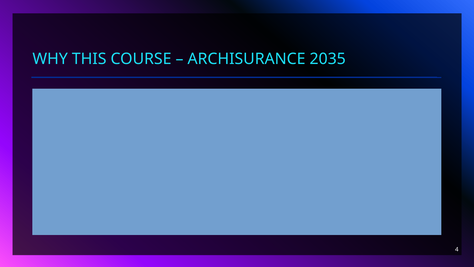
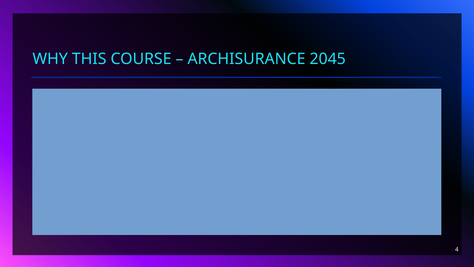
2035: 2035 -> 2045 (328, 59)
